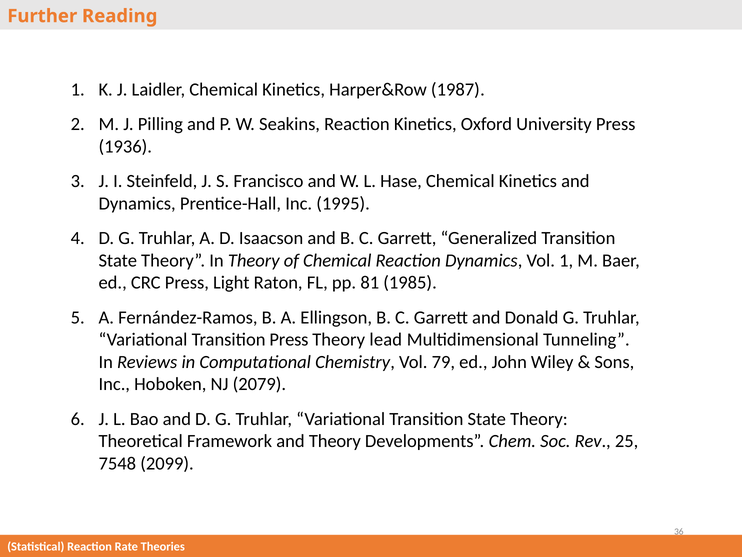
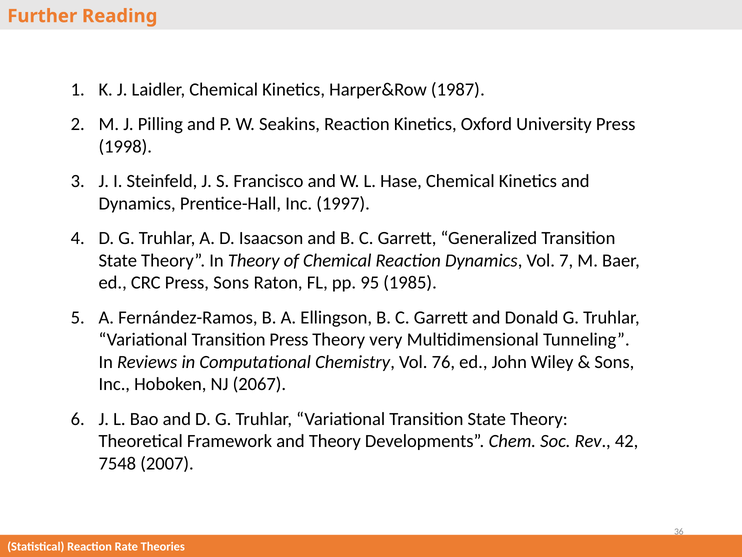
1936: 1936 -> 1998 (125, 146)
1995: 1995 -> 1997 (343, 203)
Vol 1: 1 -> 7 (566, 260)
Press Light: Light -> Sons (231, 282)
81: 81 -> 95 (370, 282)
lead: lead -> very (386, 339)
79: 79 -> 76 (443, 362)
2079: 2079 -> 2067 (259, 384)
25: 25 -> 42 (627, 441)
2099: 2099 -> 2007 (167, 463)
